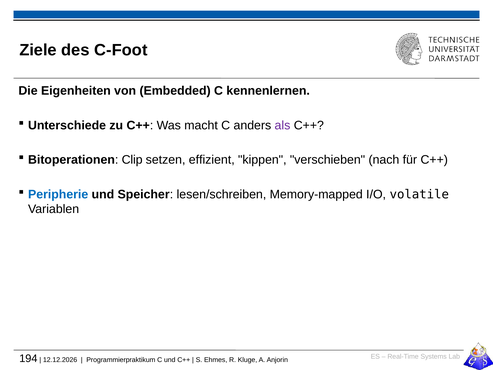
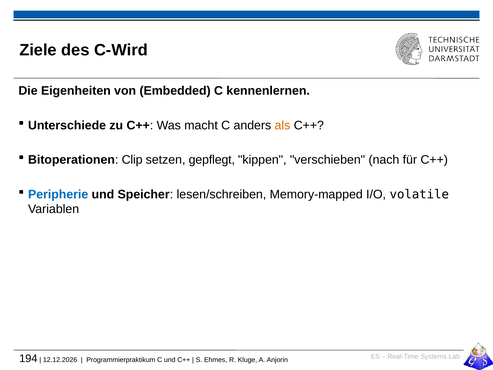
C-Foot: C-Foot -> C-Wird (121, 50)
als colour: purple -> orange (282, 125)
effizient: effizient -> gepflegt (212, 160)
